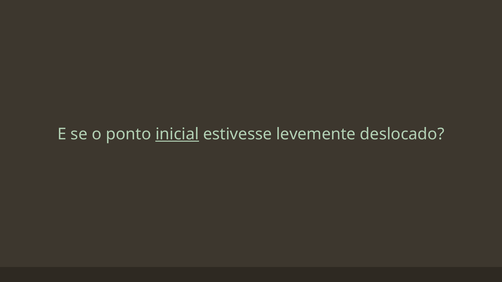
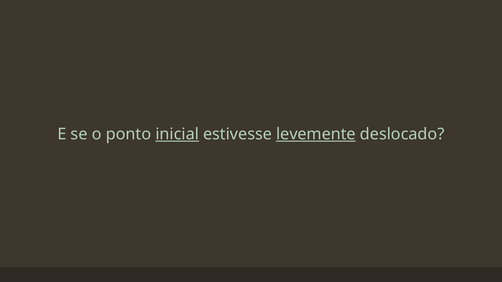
levemente underline: none -> present (316, 134)
